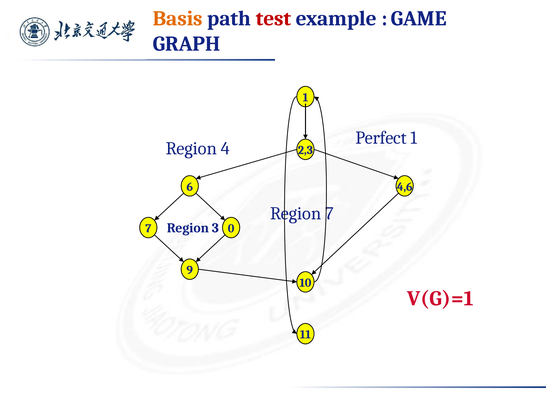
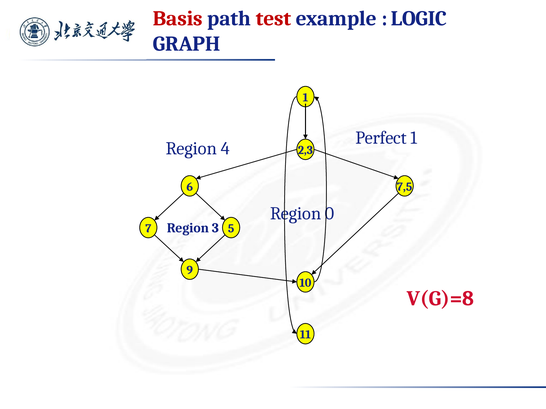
Basis colour: orange -> red (178, 18)
GAME: GAME -> LOGIC (419, 18)
4,6: 4,6 -> 7,5 (405, 187)
Region 7: 7 -> 0 (330, 214)
0: 0 -> 5 (231, 229)
V(G)=1: V(G)=1 -> V(G)=8 (440, 299)
